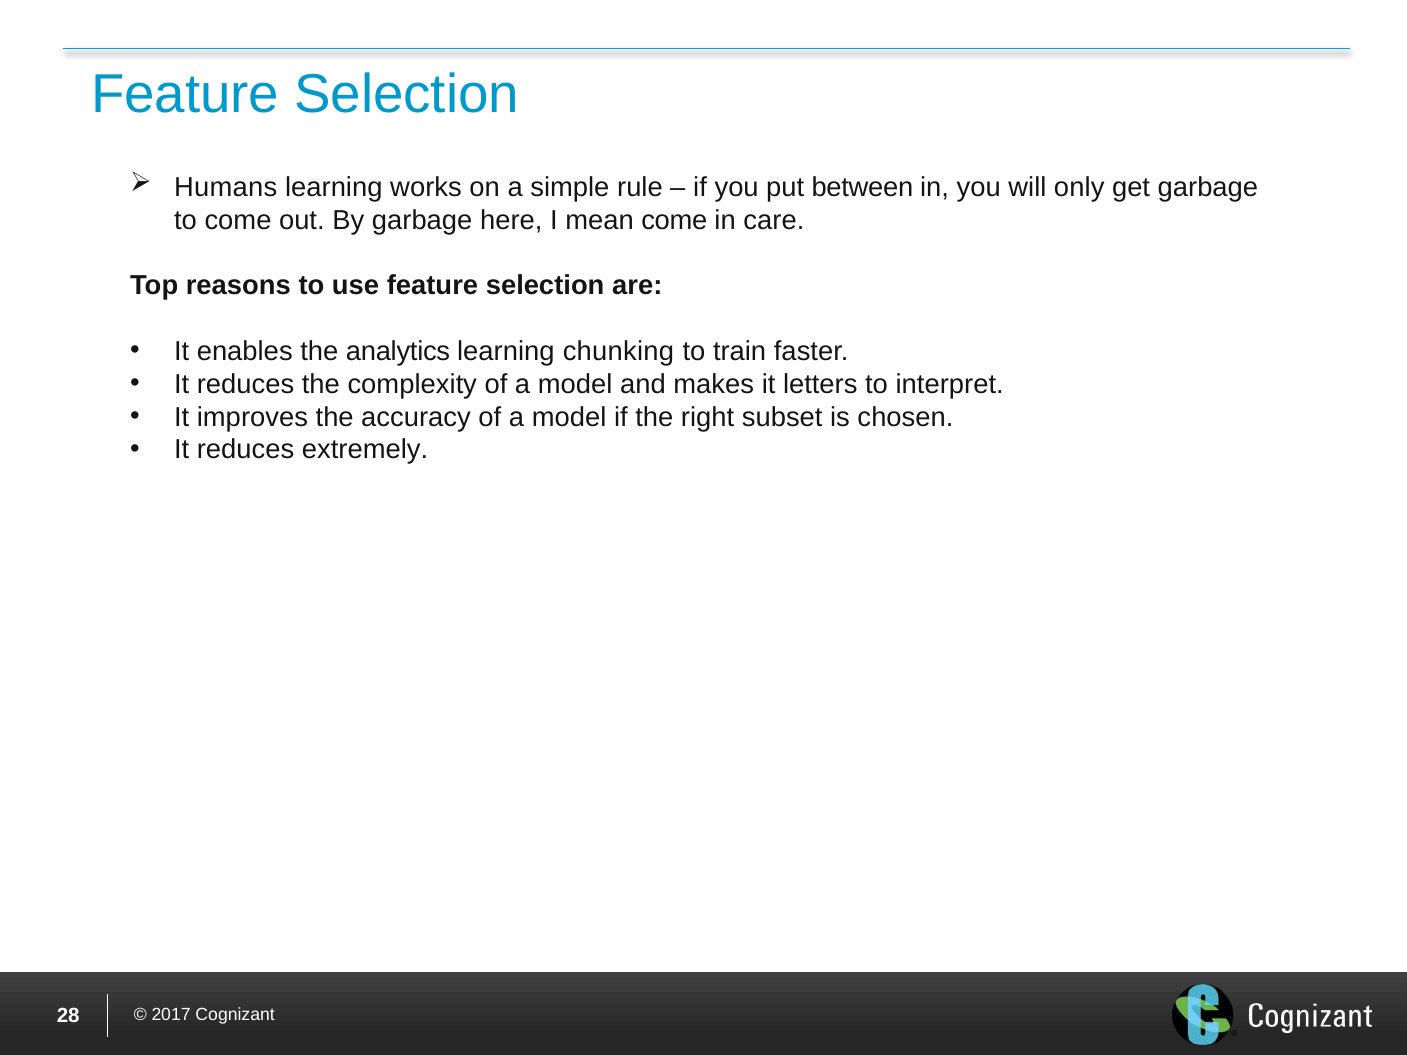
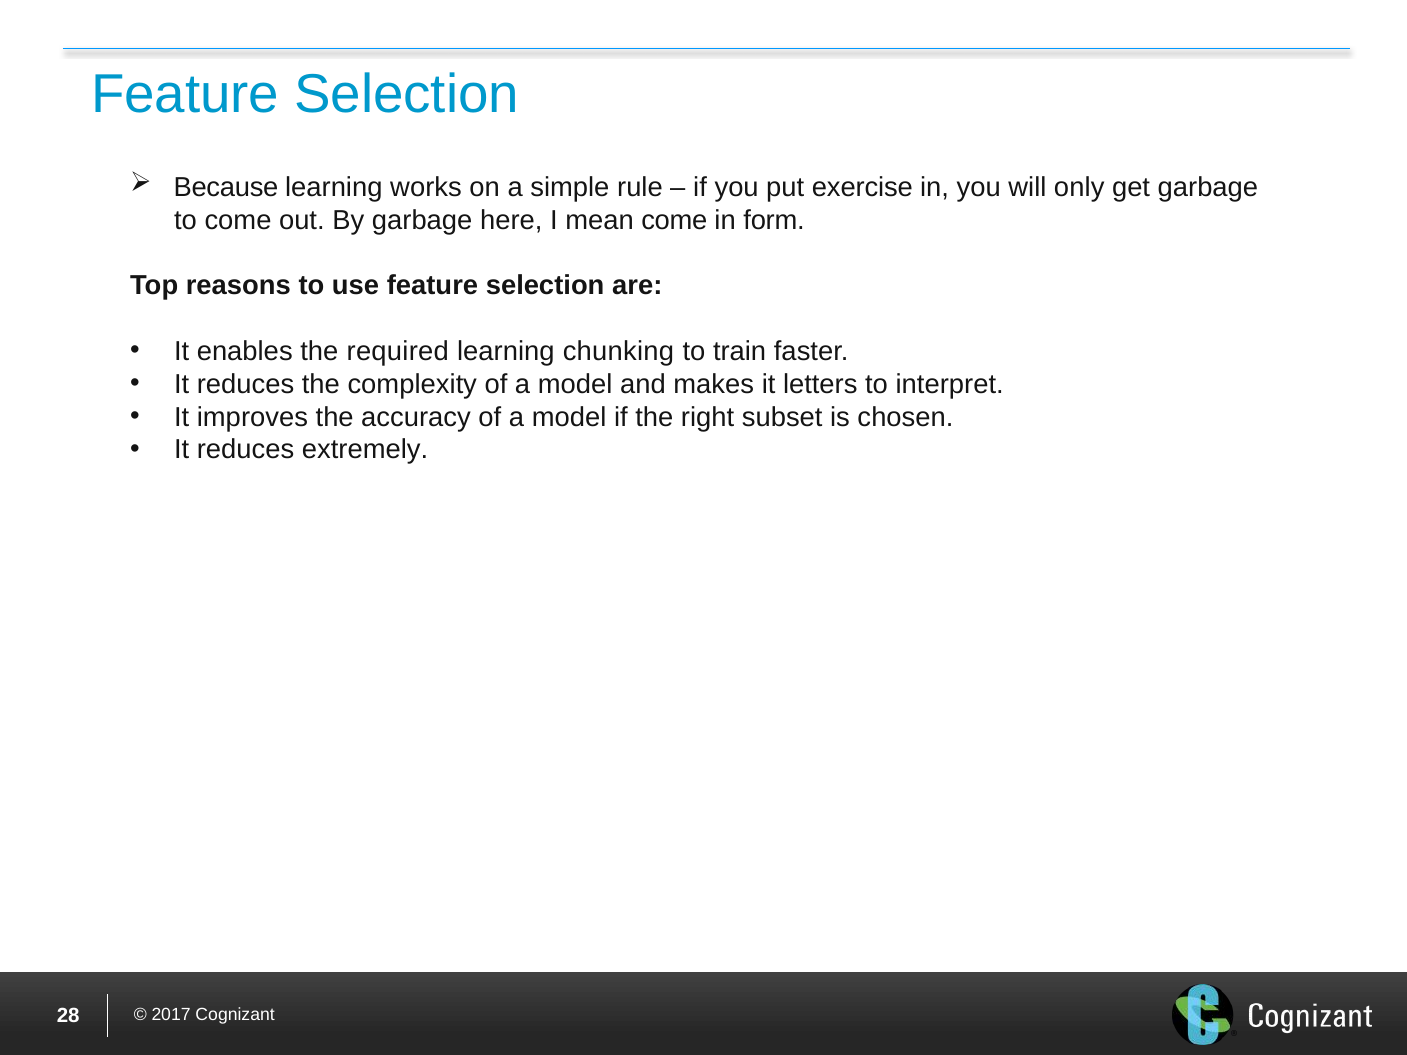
Humans: Humans -> Because (226, 187)
between: between -> exercise (862, 187)
care: care -> form (774, 220)
analytics: analytics -> required (398, 351)
